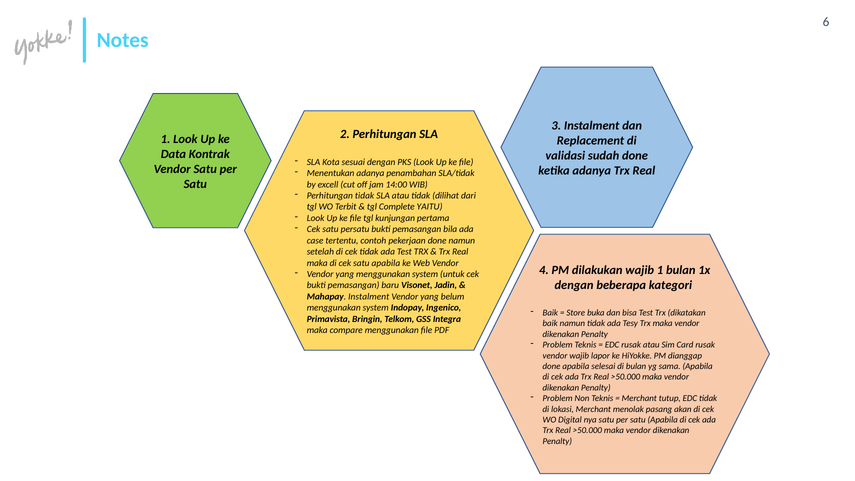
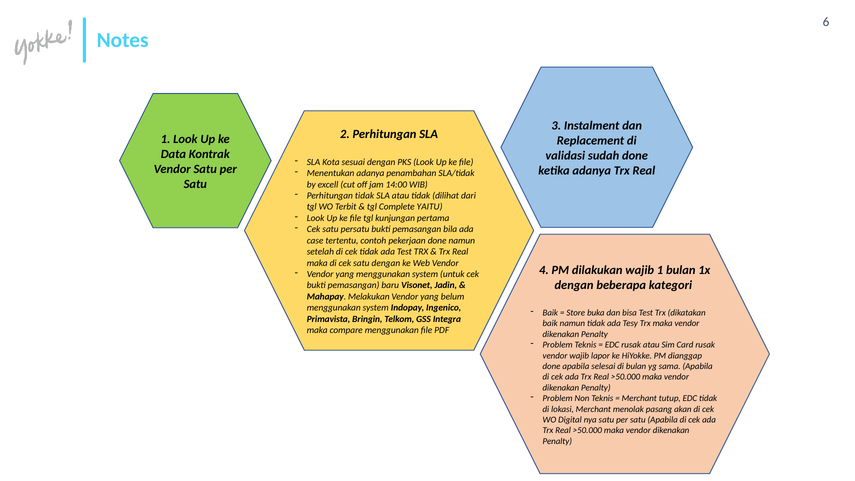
cek satu apabila: apabila -> dengan (386, 263)
Mahapay Instalment: Instalment -> Melakukan (369, 297)
